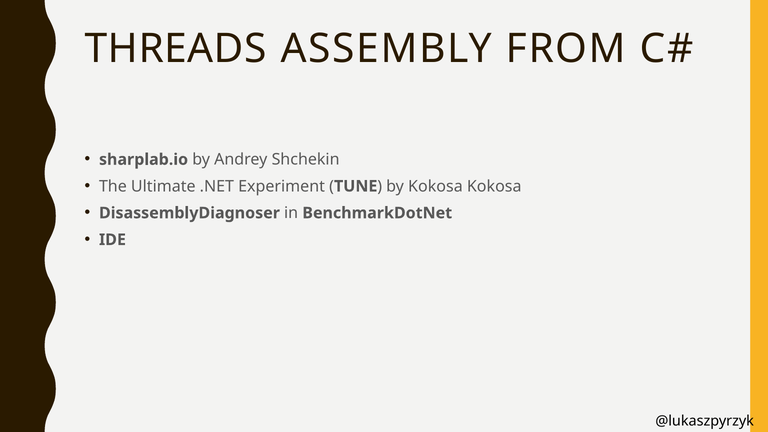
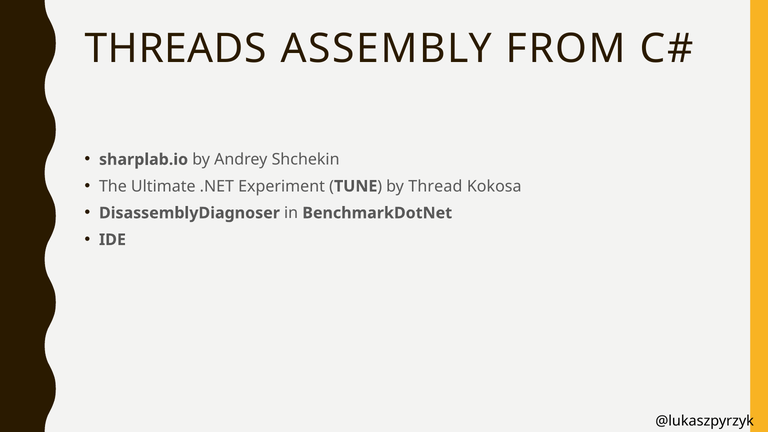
by Kokosa: Kokosa -> Thread (435, 186)
